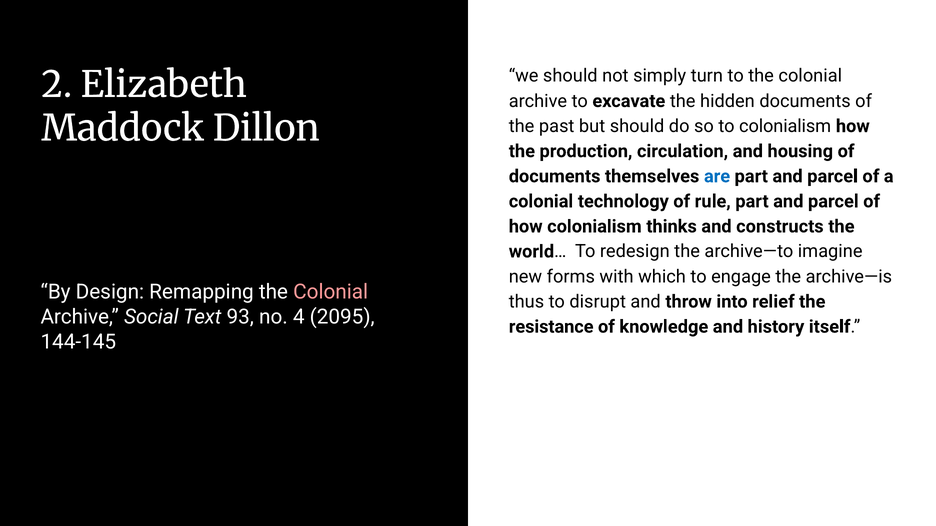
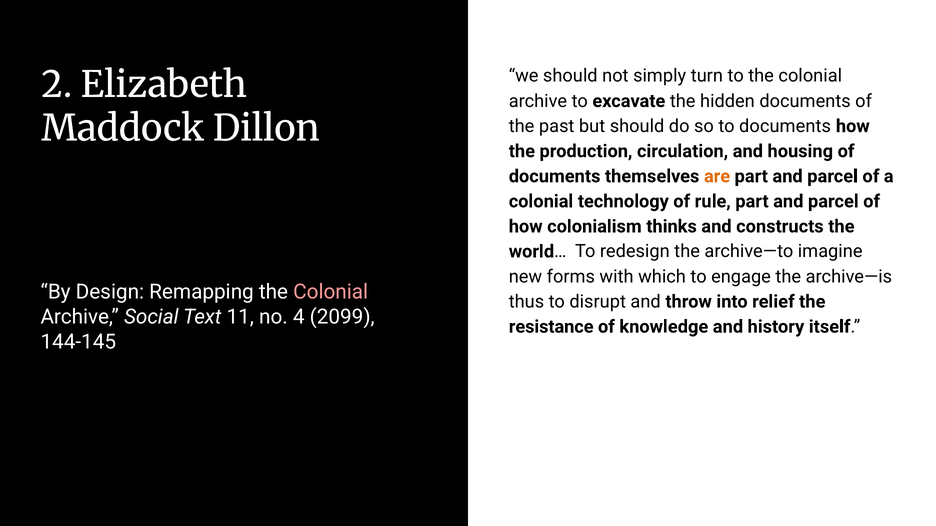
to colonialism: colonialism -> documents (785, 126)
are colour: blue -> orange (717, 176)
93: 93 -> 11 (240, 317)
2095: 2095 -> 2099 (342, 317)
